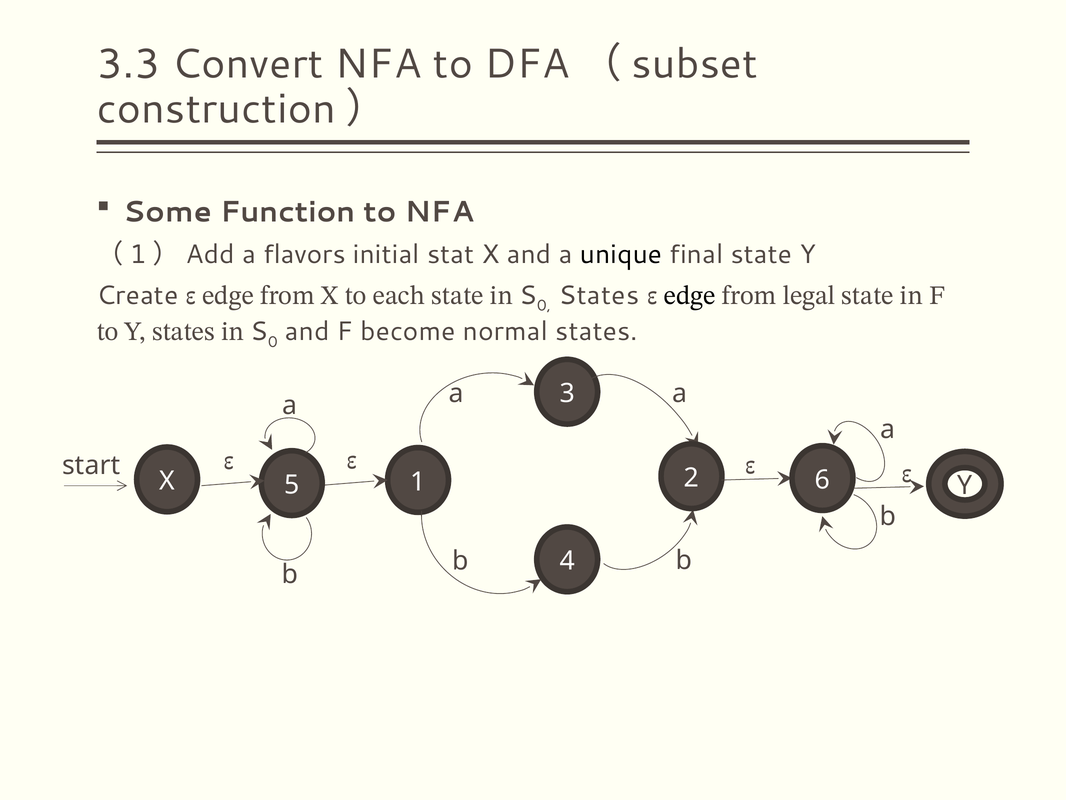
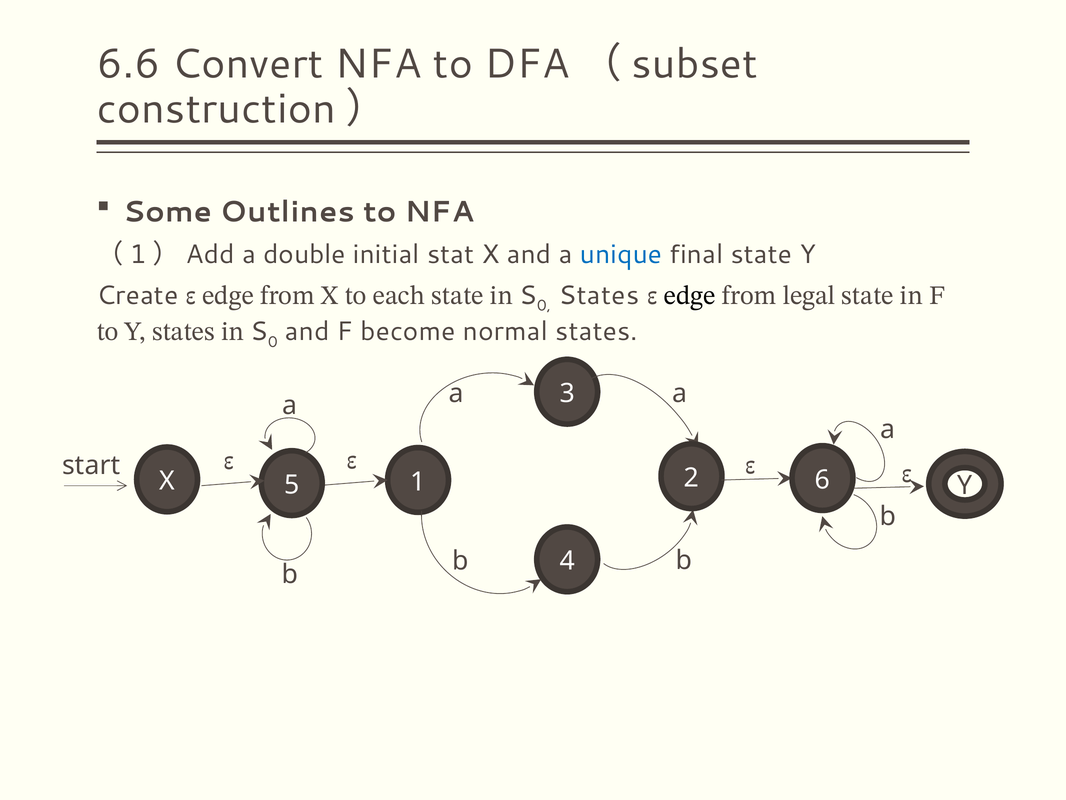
3.3: 3.3 -> 6.6 (129, 64)
Function: Function -> Outlines (287, 212)
flavors: flavors -> double (304, 254)
unique colour: black -> blue (621, 254)
